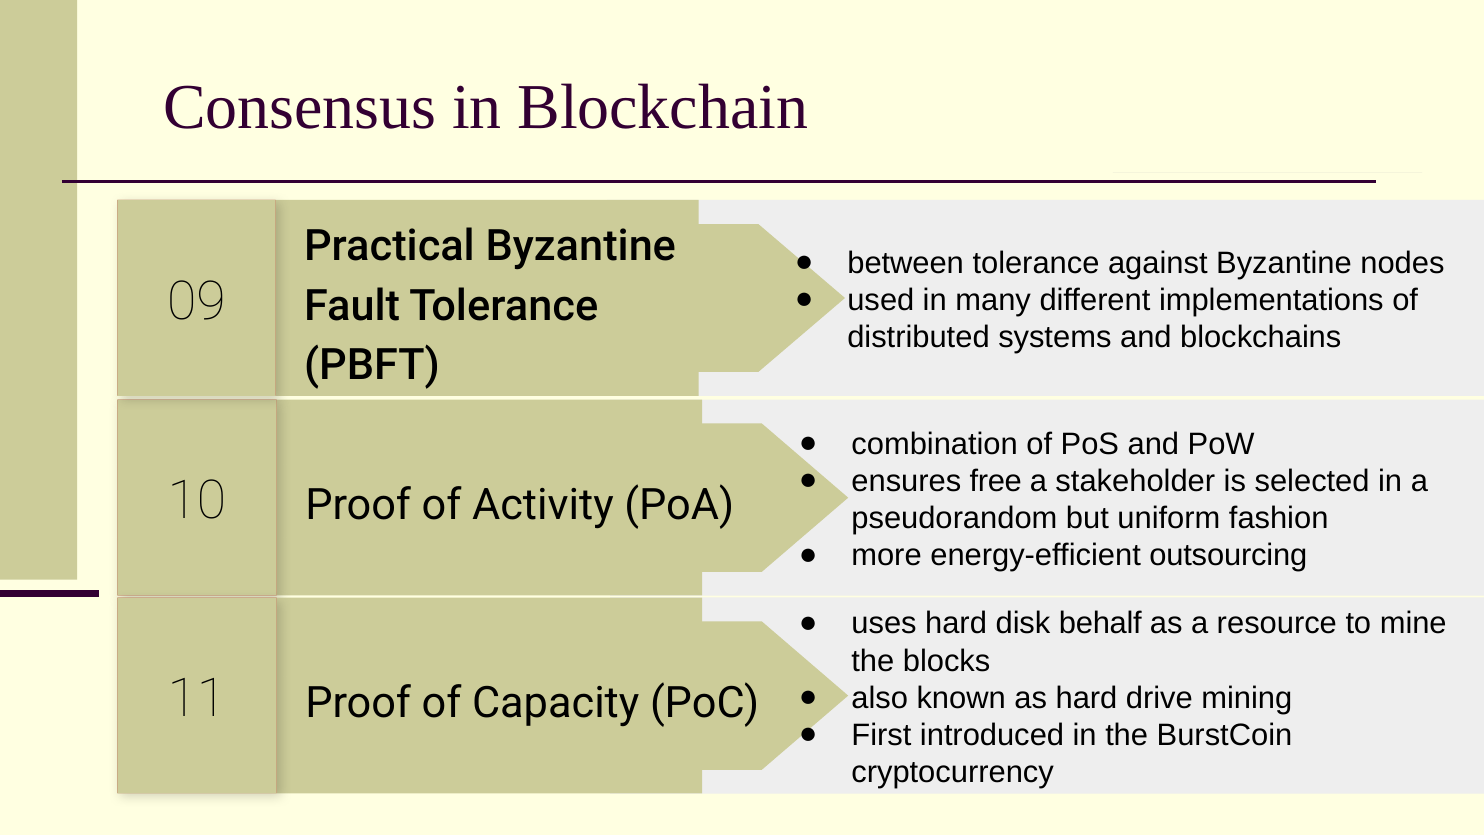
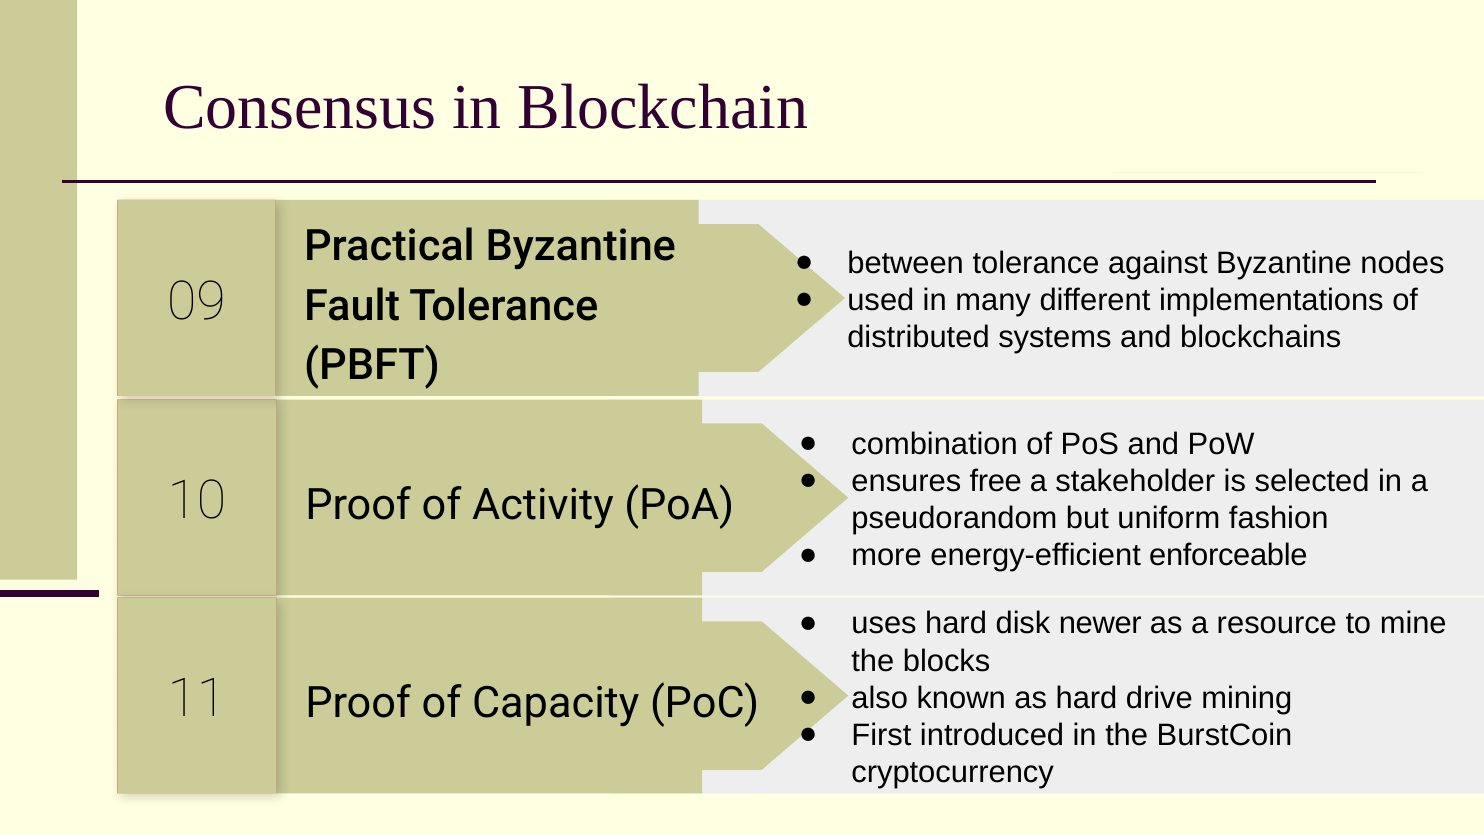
outsourcing: outsourcing -> enforceable (1228, 555)
behalf: behalf -> newer (1100, 624)
